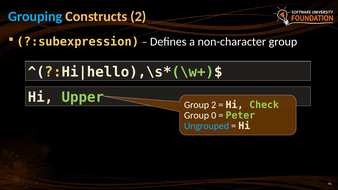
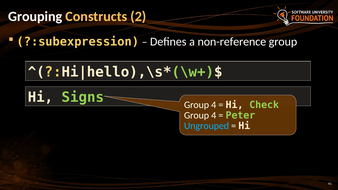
Grouping colour: light blue -> white (35, 16)
non-character: non-character -> non-reference (232, 42)
Upper: Upper -> Signs (83, 97)
2: 2 -> 4 (214, 105)
0: 0 -> 4 (214, 115)
